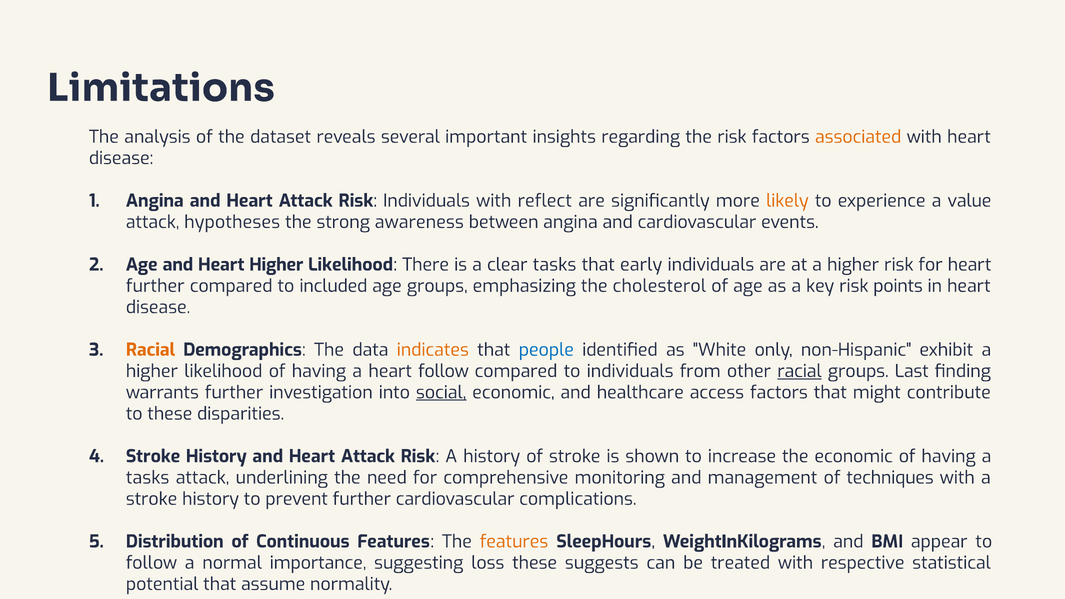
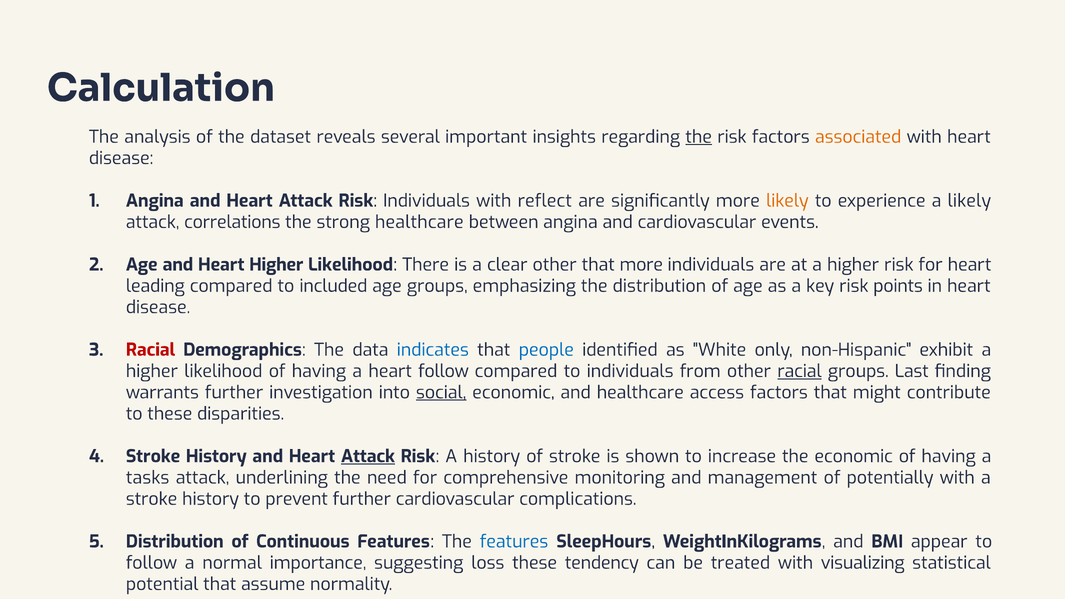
Limitations: Limitations -> Calculation (161, 88)
the underline: none -> present (699, 137)
a value: value -> likely (969, 201)
attack hypotheses: hypotheses -> correlations (232, 222)
strong awareness: awareness -> healthcare (419, 222)
clear tasks: tasks -> other (555, 265)
that early: early -> more (641, 265)
further: further -> leading (155, 286)
the cholesterol: cholesterol -> distribution (659, 286)
Racial colour: orange -> red (150, 350)
indicates colour: orange -> blue (433, 350)
Attack underline: none -> present (368, 456)
techniques: techniques -> potentially (890, 478)
features colour: orange -> blue (514, 542)
suggests: suggests -> tendency (602, 563)
respective: respective -> visualizing (863, 563)
